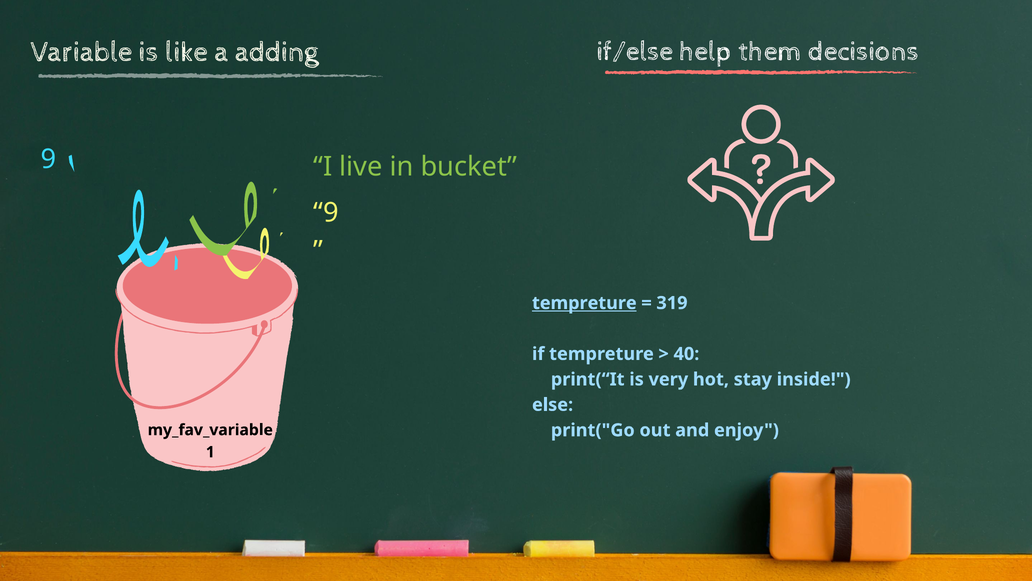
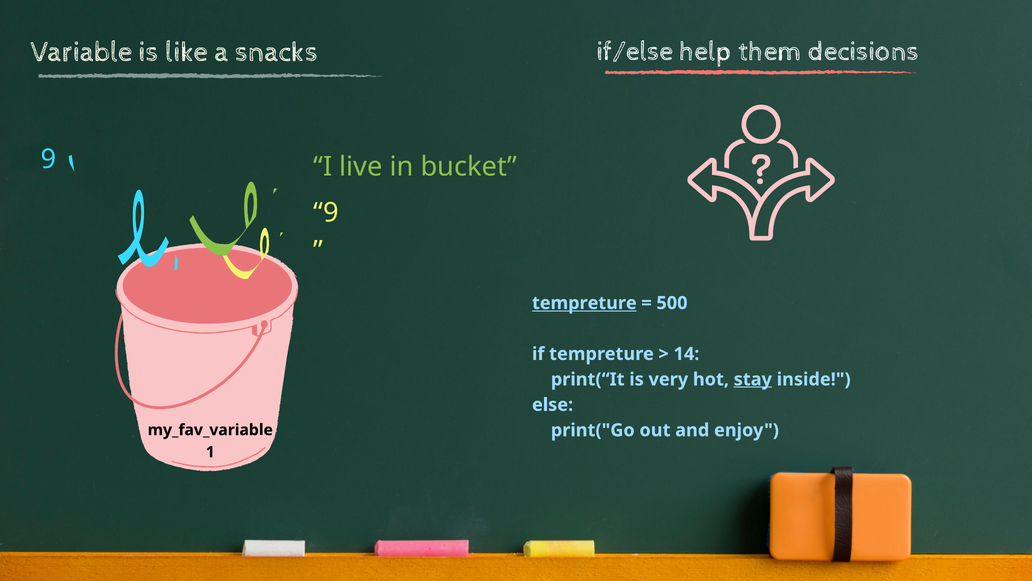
adding: adding -> snacks (277, 52)
319: 319 -> 500 (672, 303)
40: 40 -> 14 (686, 354)
stay underline: none -> present (753, 379)
